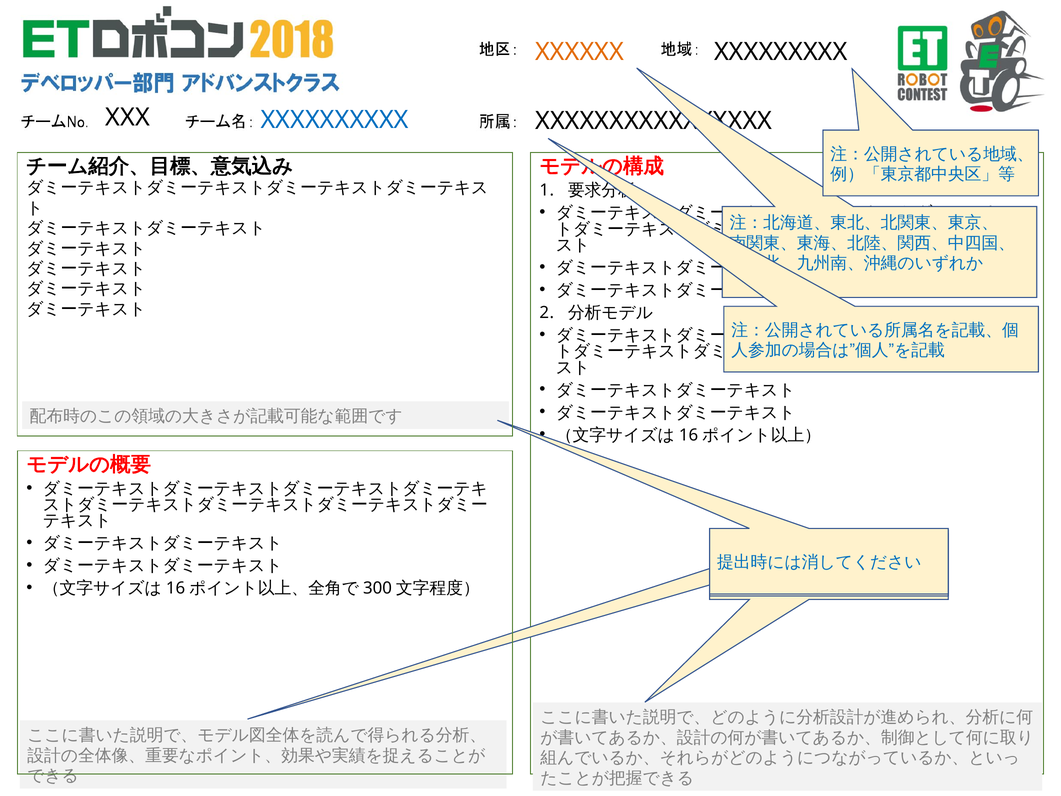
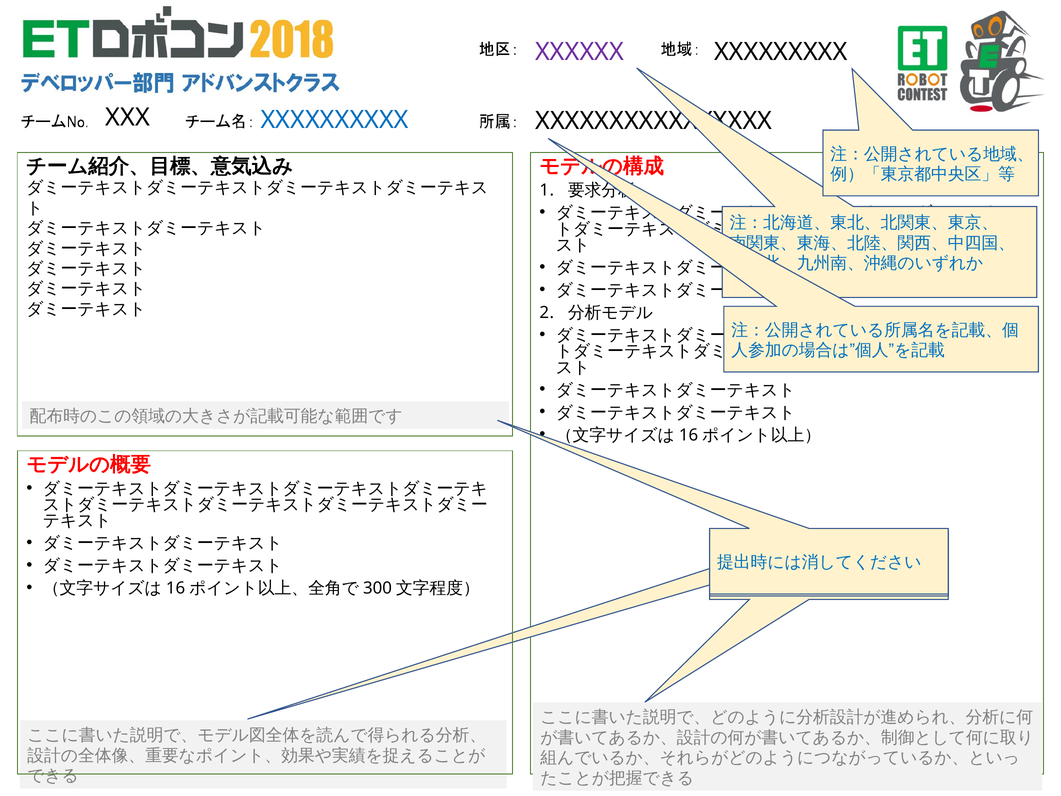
XXXXXX colour: orange -> purple (580, 52)
